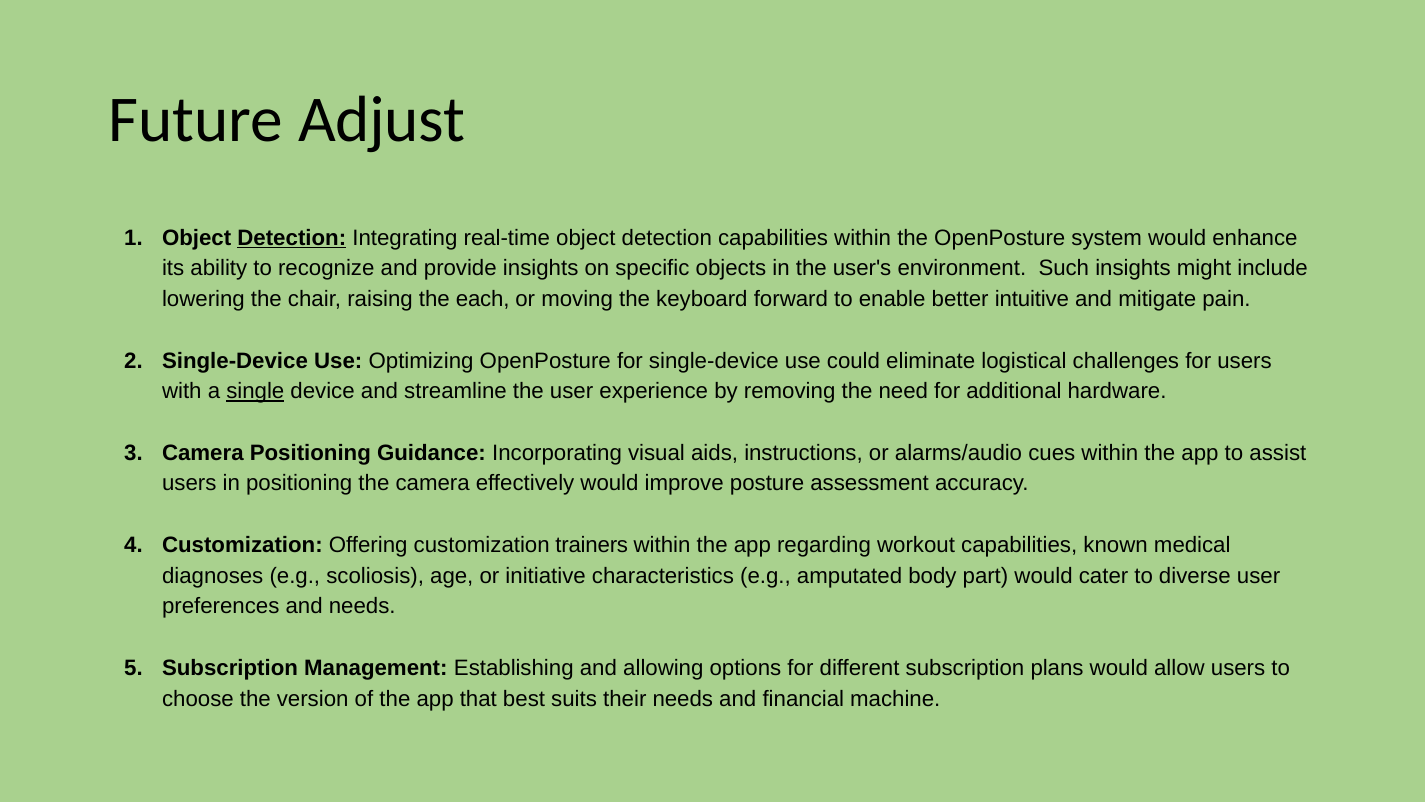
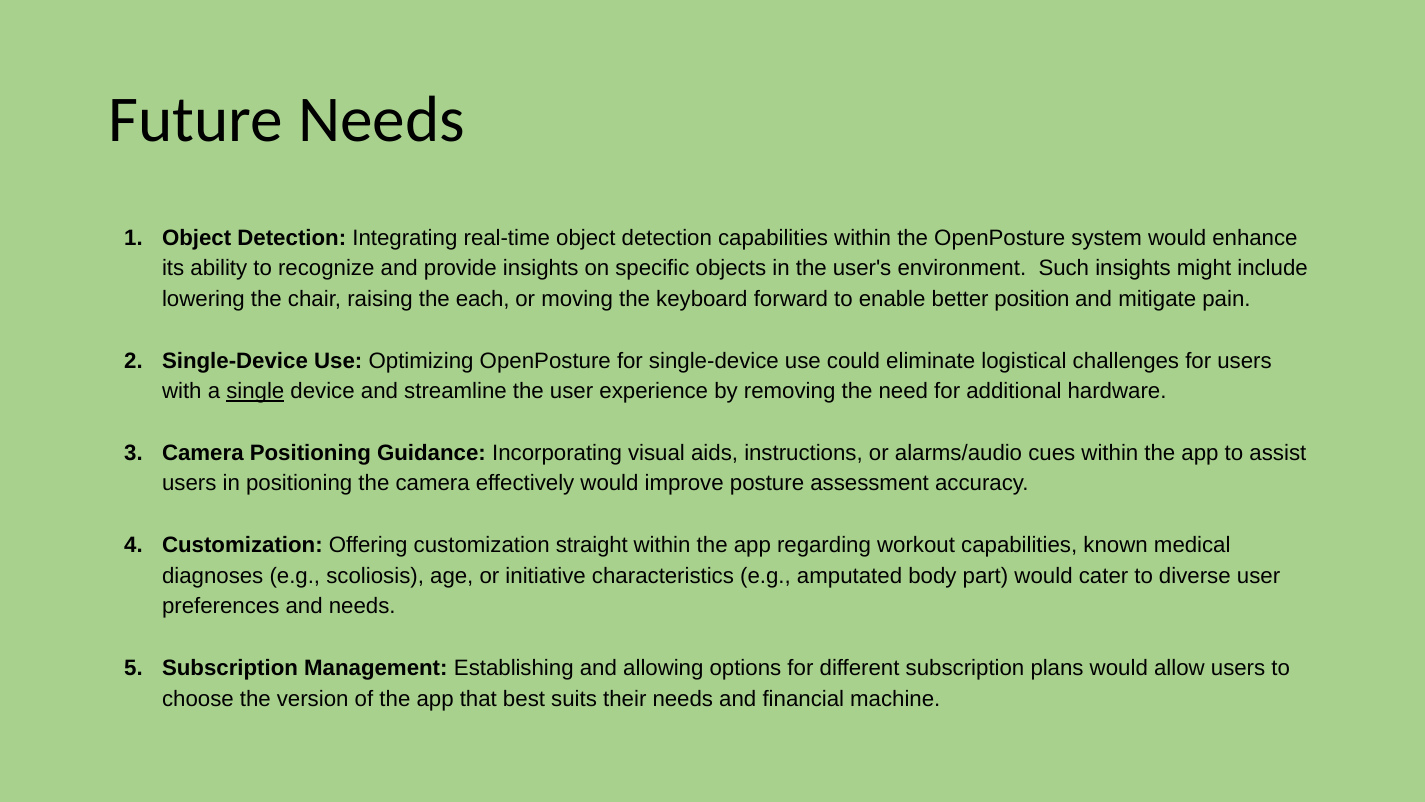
Future Adjust: Adjust -> Needs (382, 120)
Detection underline: present -> none (292, 238)
intuitive: intuitive -> position (1032, 299)
trainers: trainers -> straight (592, 545)
